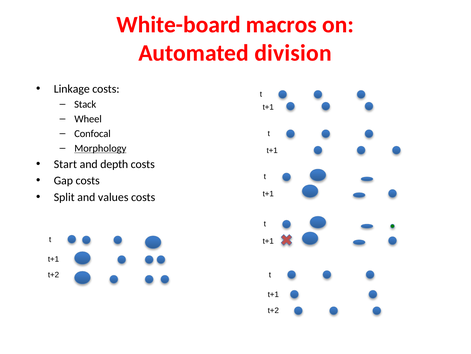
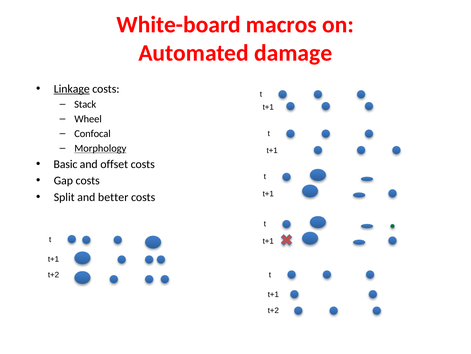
division: division -> damage (293, 53)
Linkage underline: none -> present (72, 89)
Start: Start -> Basic (65, 164)
depth: depth -> offset (114, 164)
values: values -> better (113, 197)
